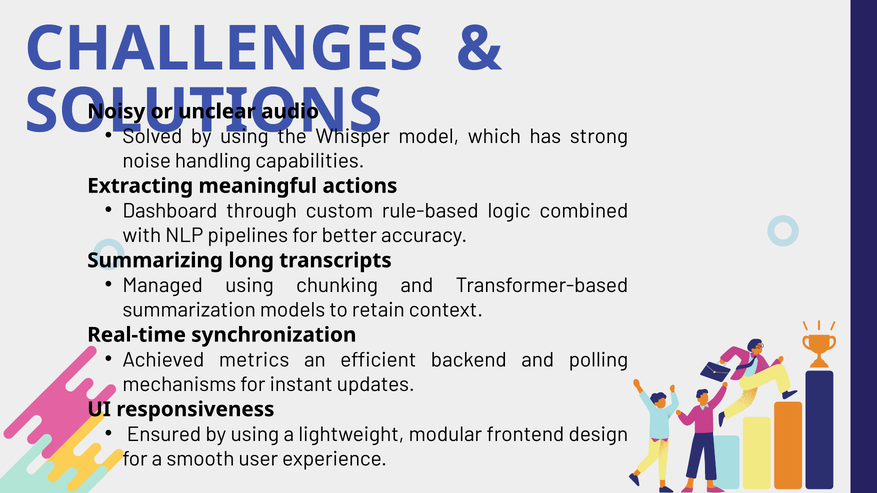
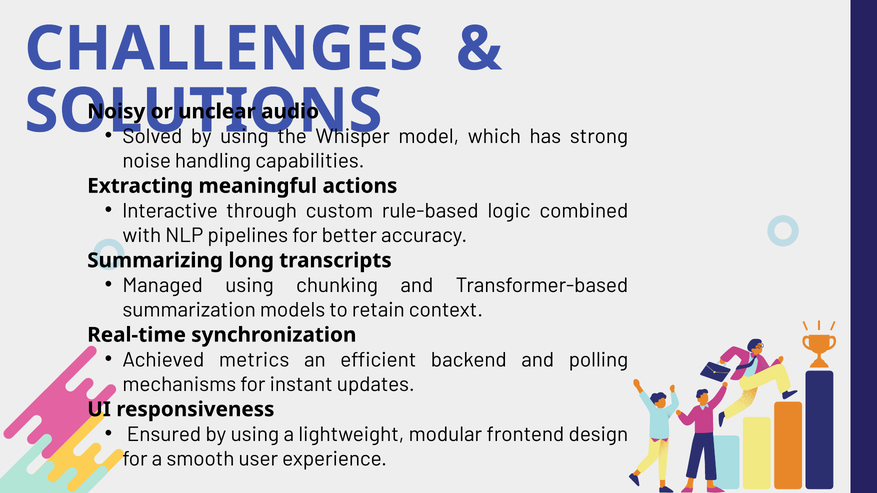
Dashboard: Dashboard -> Interactive (170, 211)
